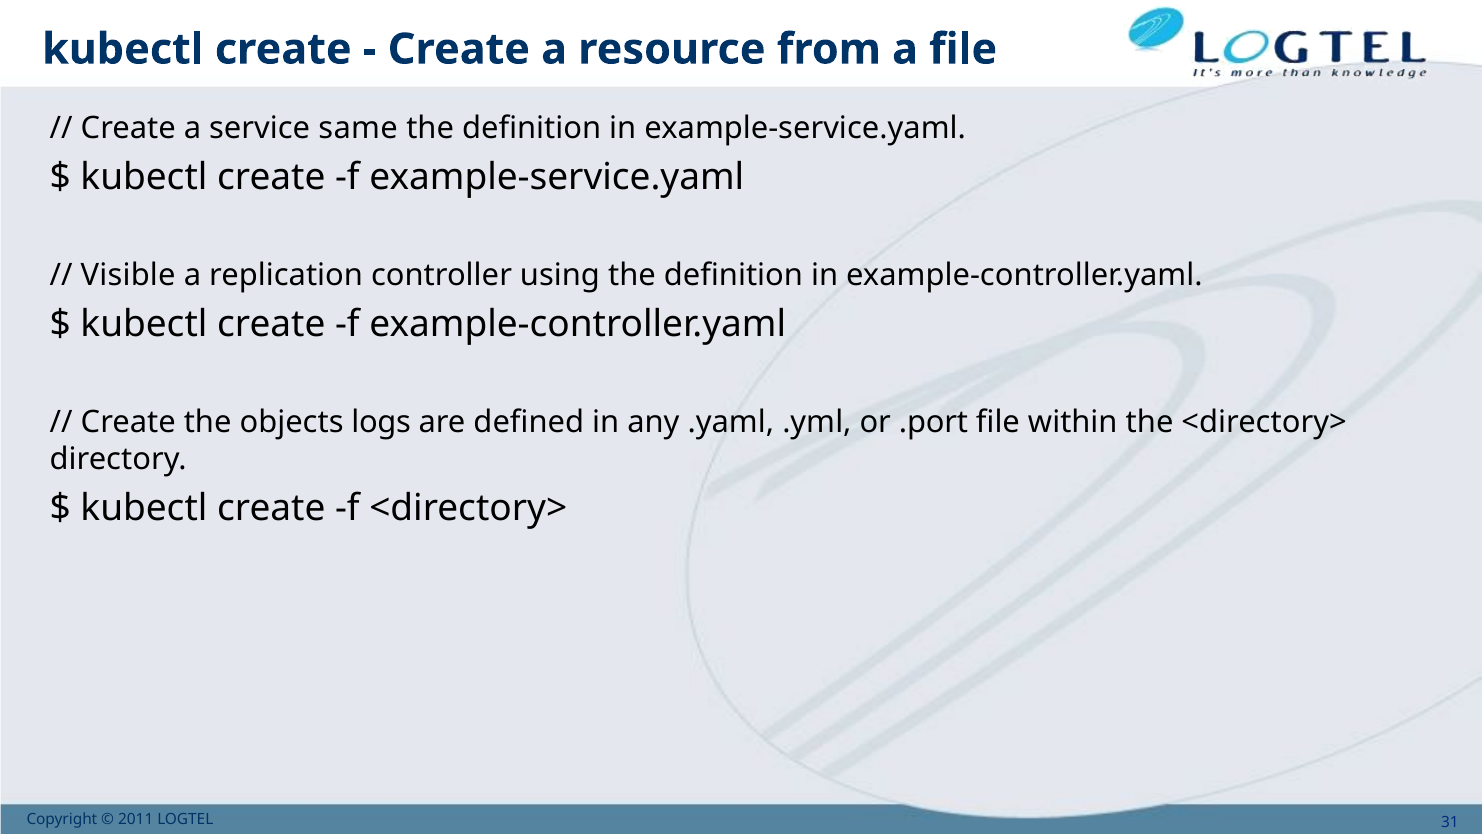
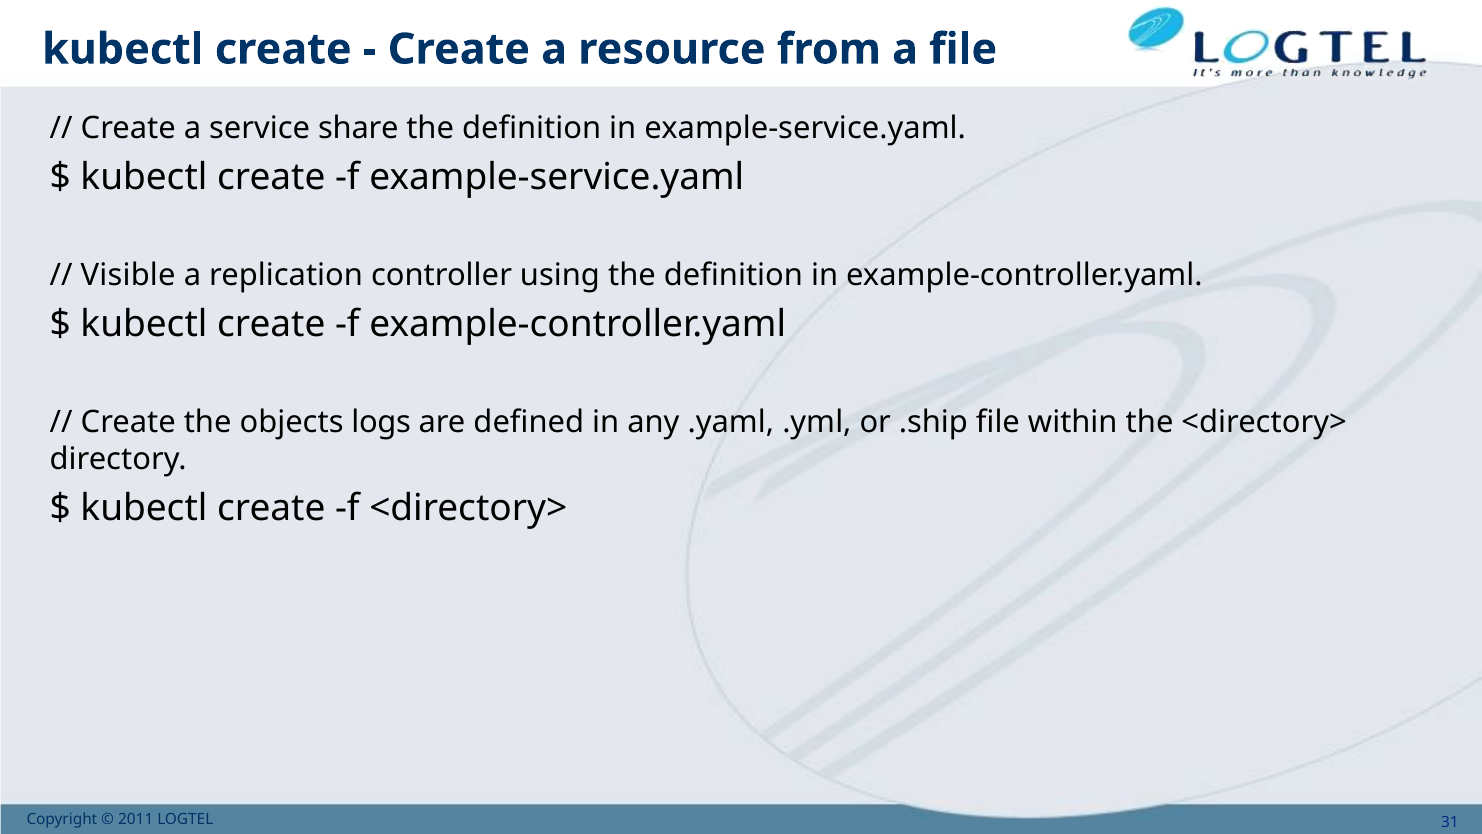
same: same -> share (358, 128)
.port: .port -> .ship (933, 422)
